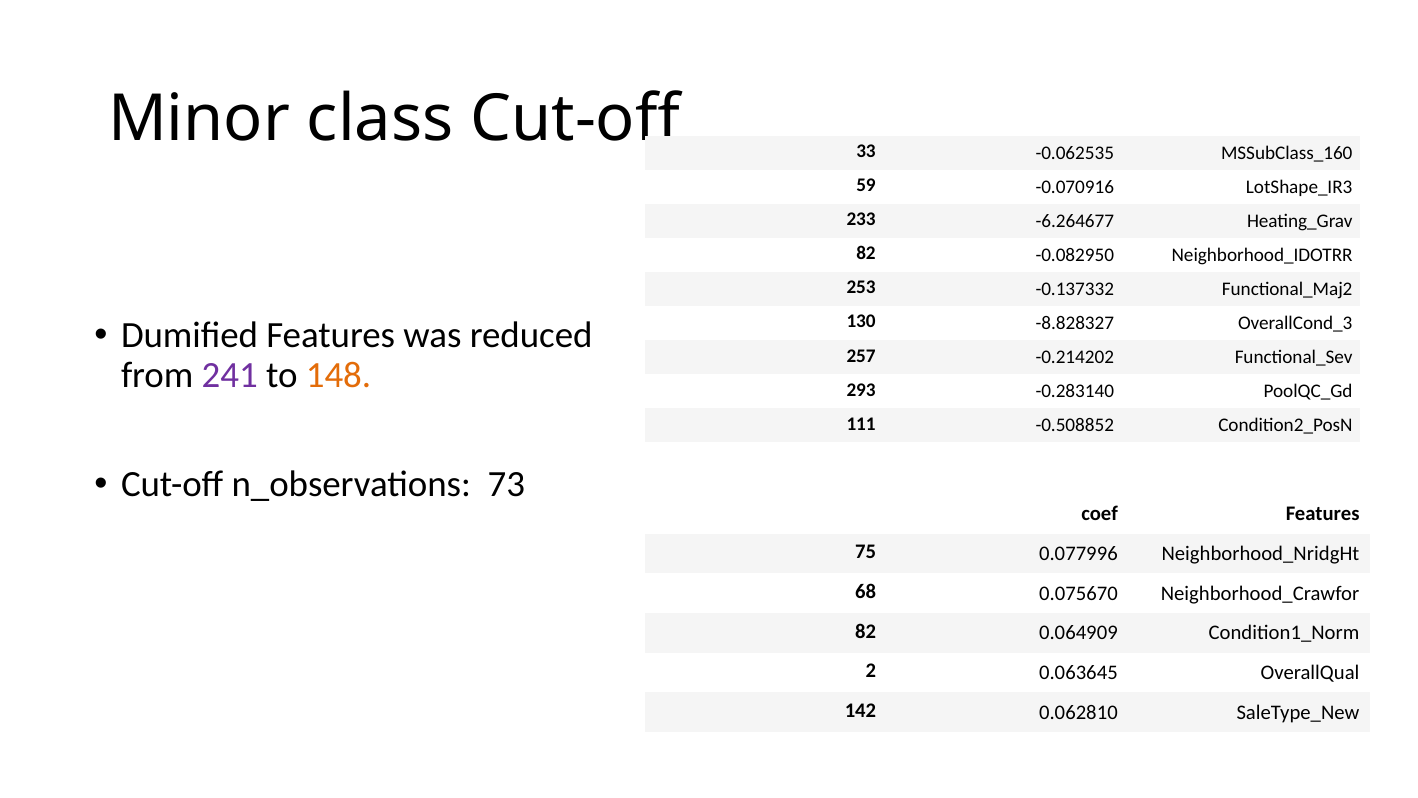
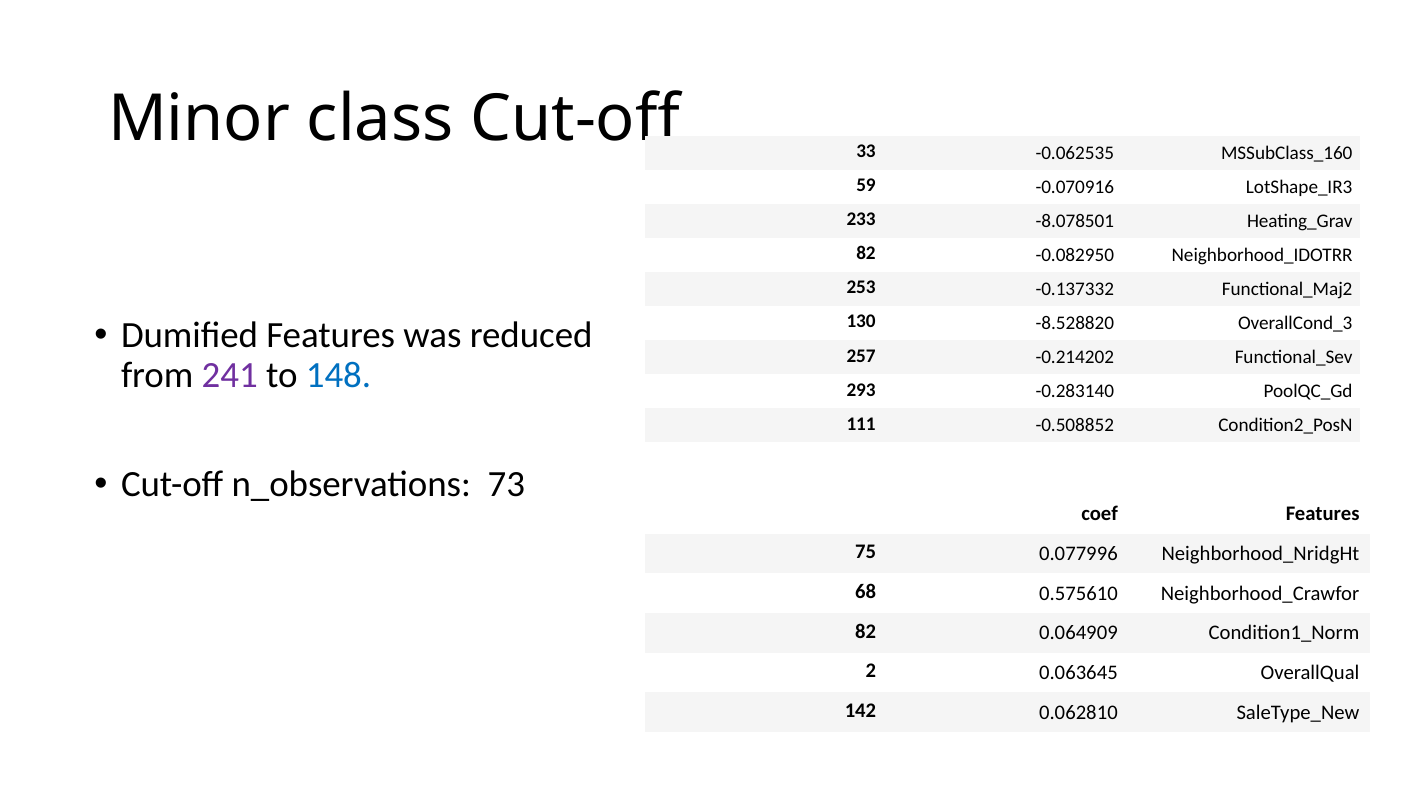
-6.264677: -6.264677 -> -8.078501 (1075, 221)
-8.828327: -8.828327 -> -8.528820 (1075, 323)
148 colour: orange -> blue (339, 375)
0.075670: 0.075670 -> 0.575610 (1078, 593)
